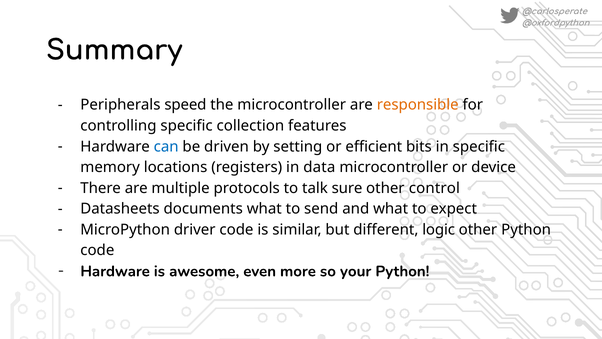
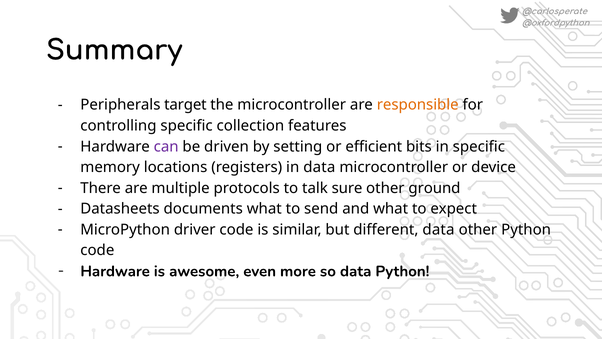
speed: speed -> target (185, 105)
can colour: blue -> purple (166, 146)
control: control -> ground (434, 188)
different logic: logic -> data (438, 229)
so your: your -> data (356, 271)
